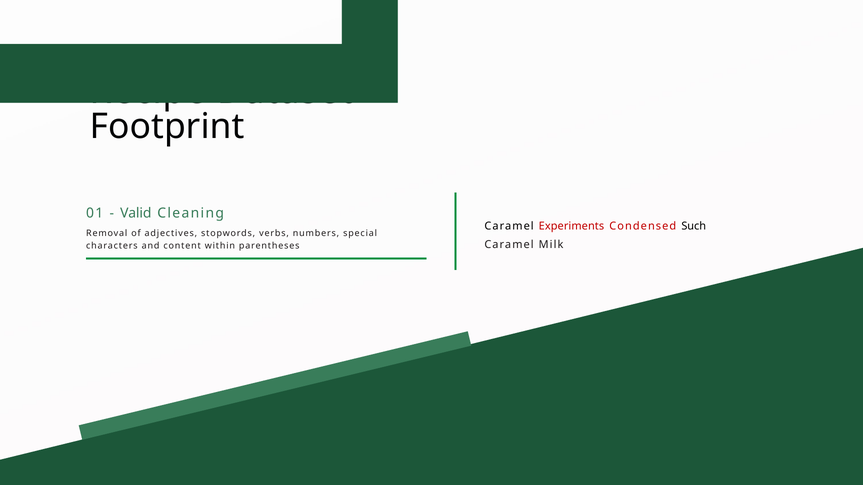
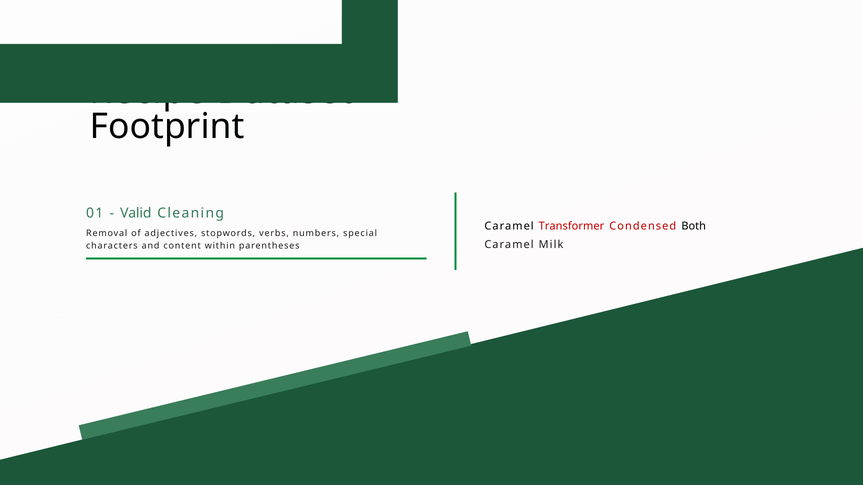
Experiments: Experiments -> Transformer (571, 226)
Such: Such -> Both (694, 226)
